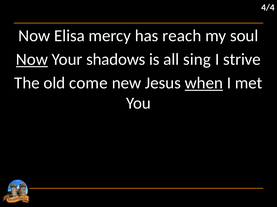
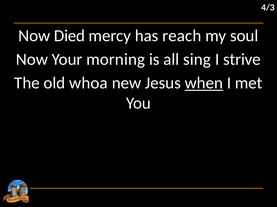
4/4: 4/4 -> 4/3 (268, 8)
Elisa: Elisa -> Died (70, 36)
Now underline: present -> none (32, 60)
shadows: shadows -> morning (116, 60)
come: come -> whoa (88, 83)
